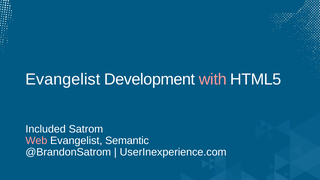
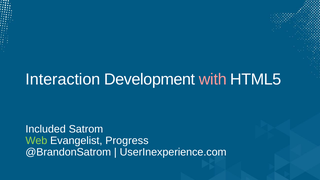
Evangelist: Evangelist -> Interaction (63, 79)
Web colour: pink -> light green (36, 141)
Semantic: Semantic -> Progress (127, 141)
